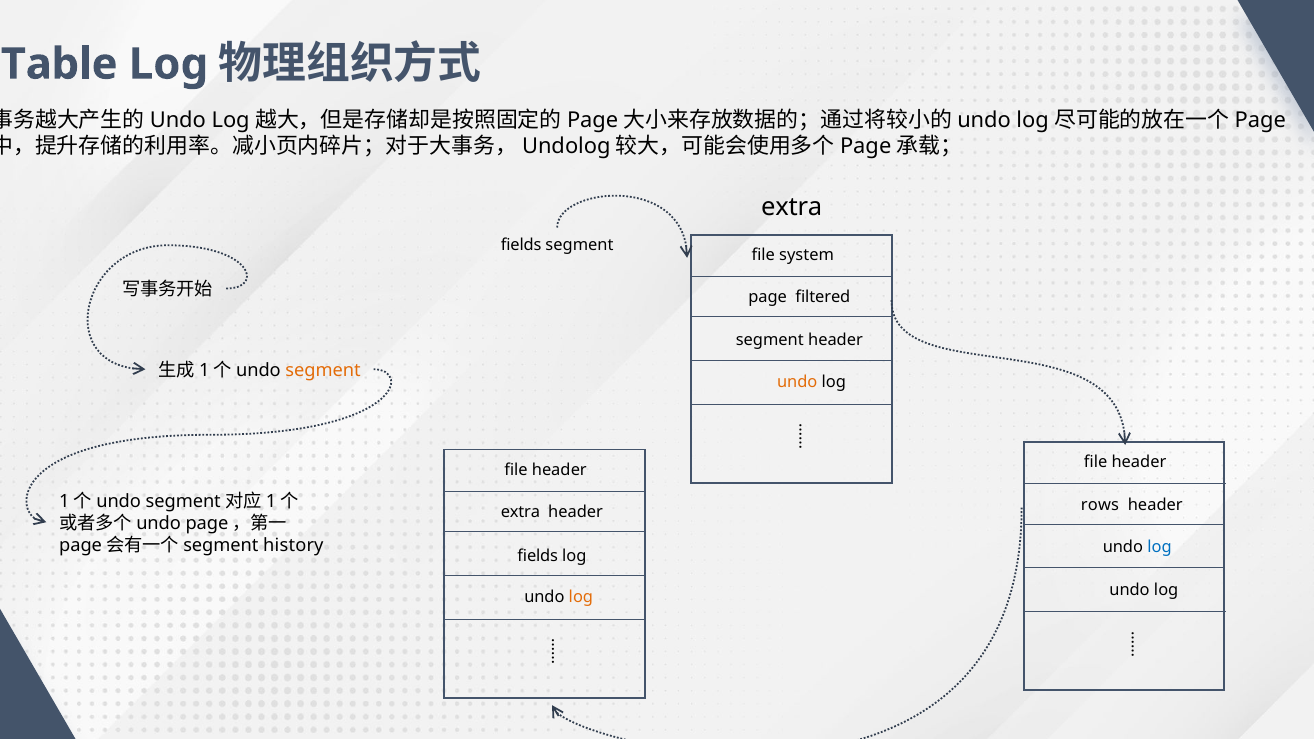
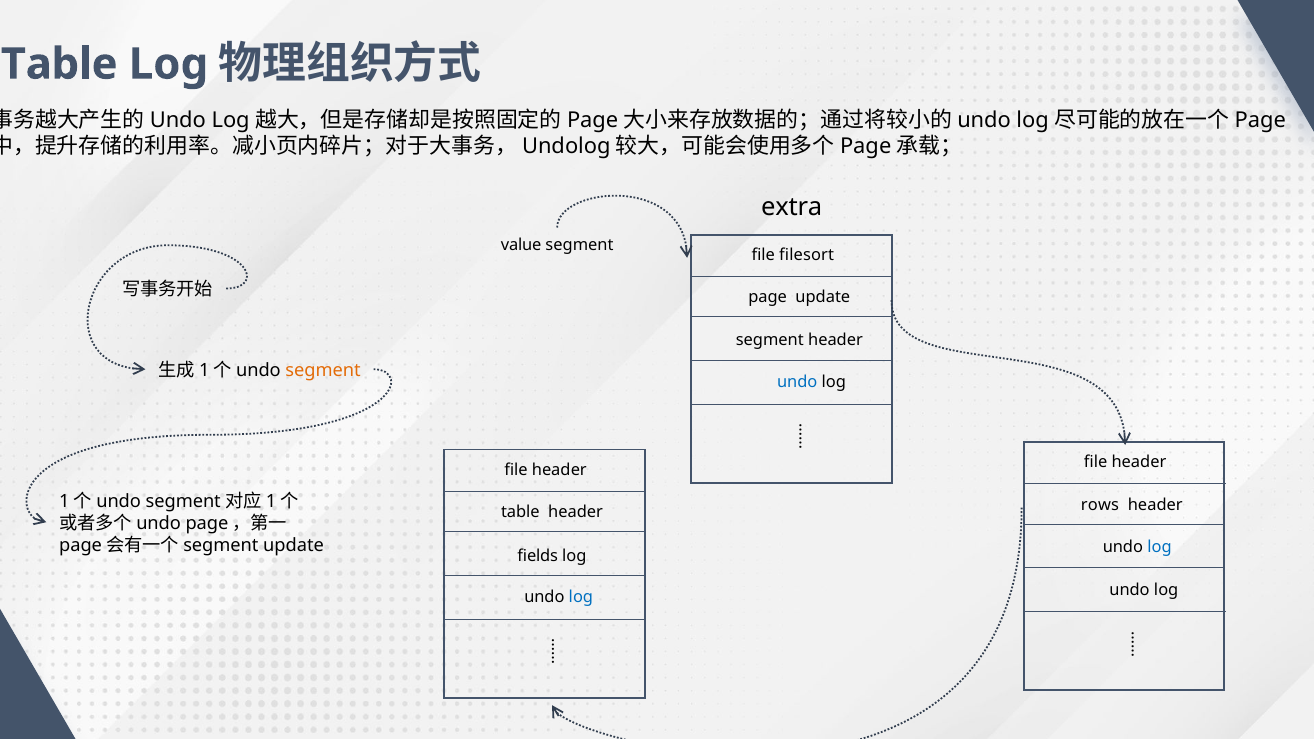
fields: fields -> value (521, 245)
system: system -> filesort (807, 255)
page filtered: filtered -> update (823, 298)
undo colour: orange -> blue (797, 382)
extra: extra -> table (520, 512)
history: history -> update (293, 545)
log colour: orange -> blue (581, 597)
